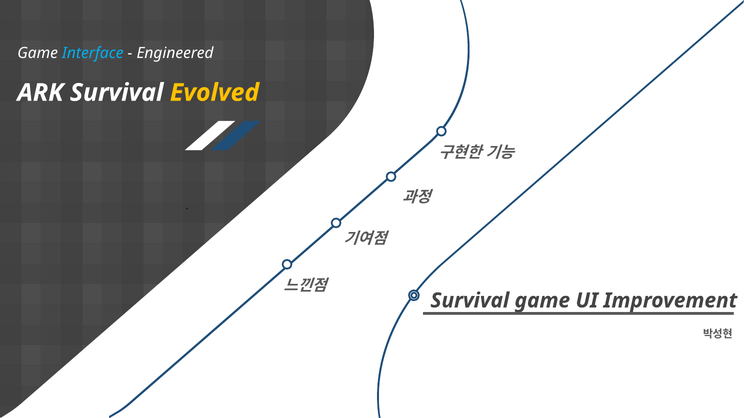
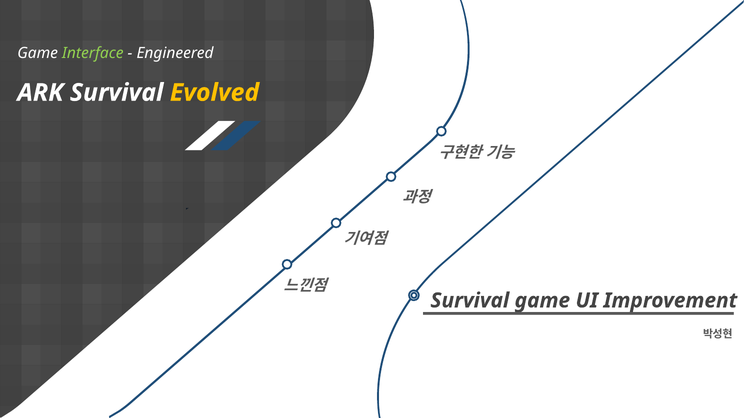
Interface colour: light blue -> light green (93, 53)
